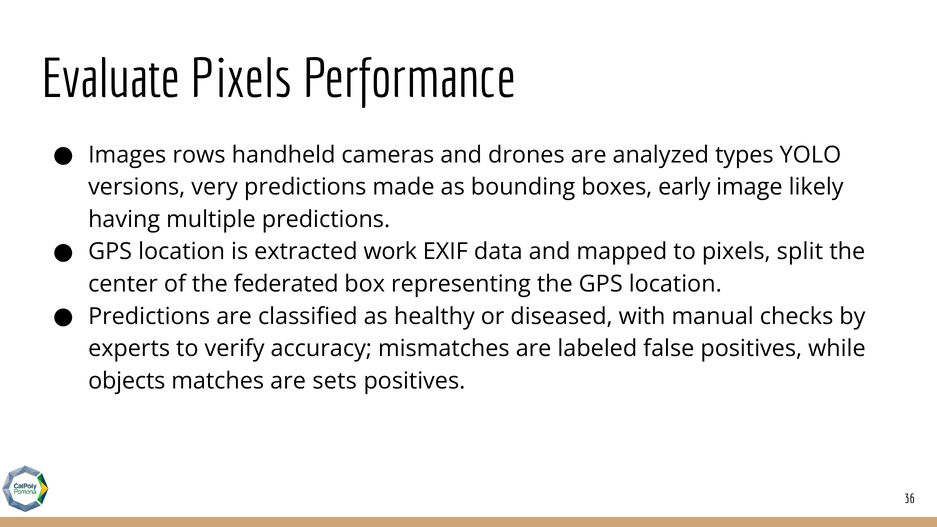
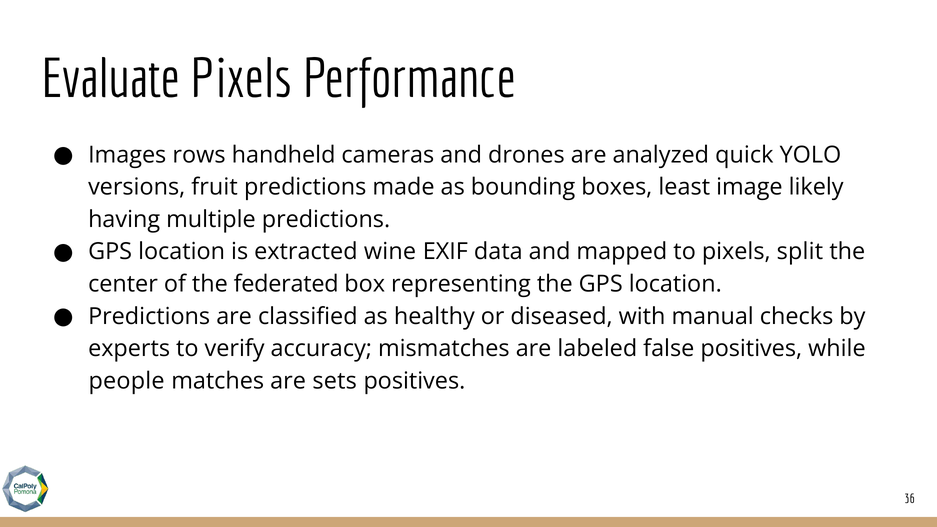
types: types -> quick (744, 155)
very: very -> fruit (215, 187)
early: early -> least (684, 187)
work: work -> wine (390, 252)
objects: objects -> people (127, 381)
